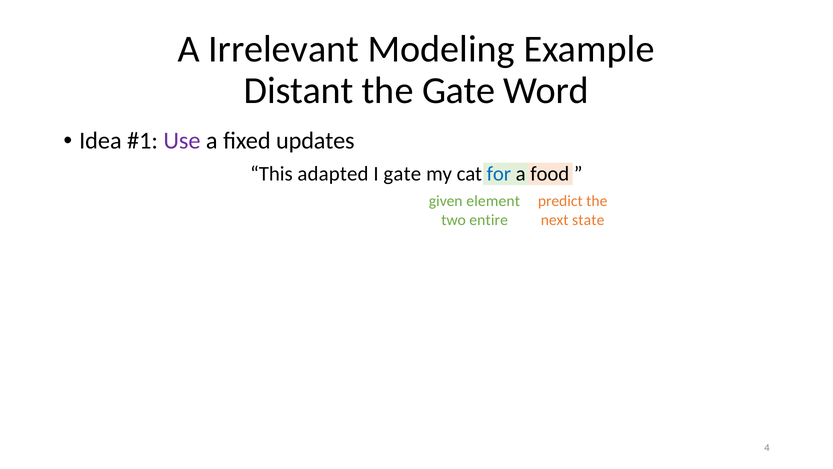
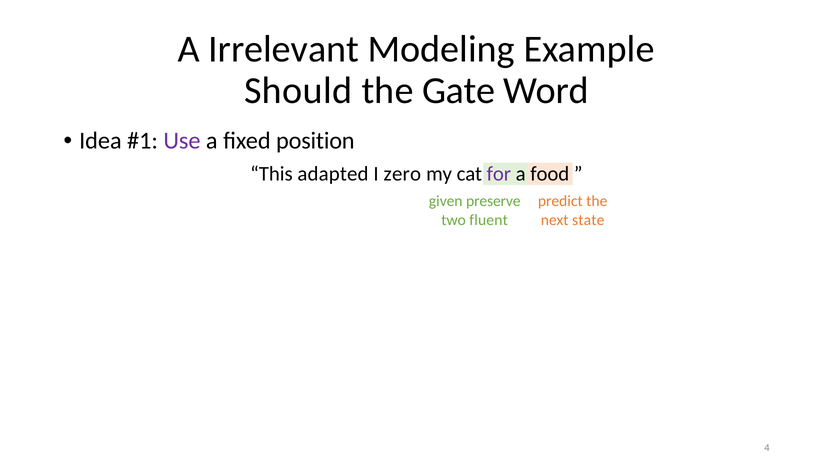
Distant: Distant -> Should (298, 91)
updates: updates -> position (315, 141)
I gate: gate -> zero (402, 174)
for colour: blue -> purple (499, 174)
element: element -> preserve (493, 201)
entire: entire -> fluent (489, 220)
